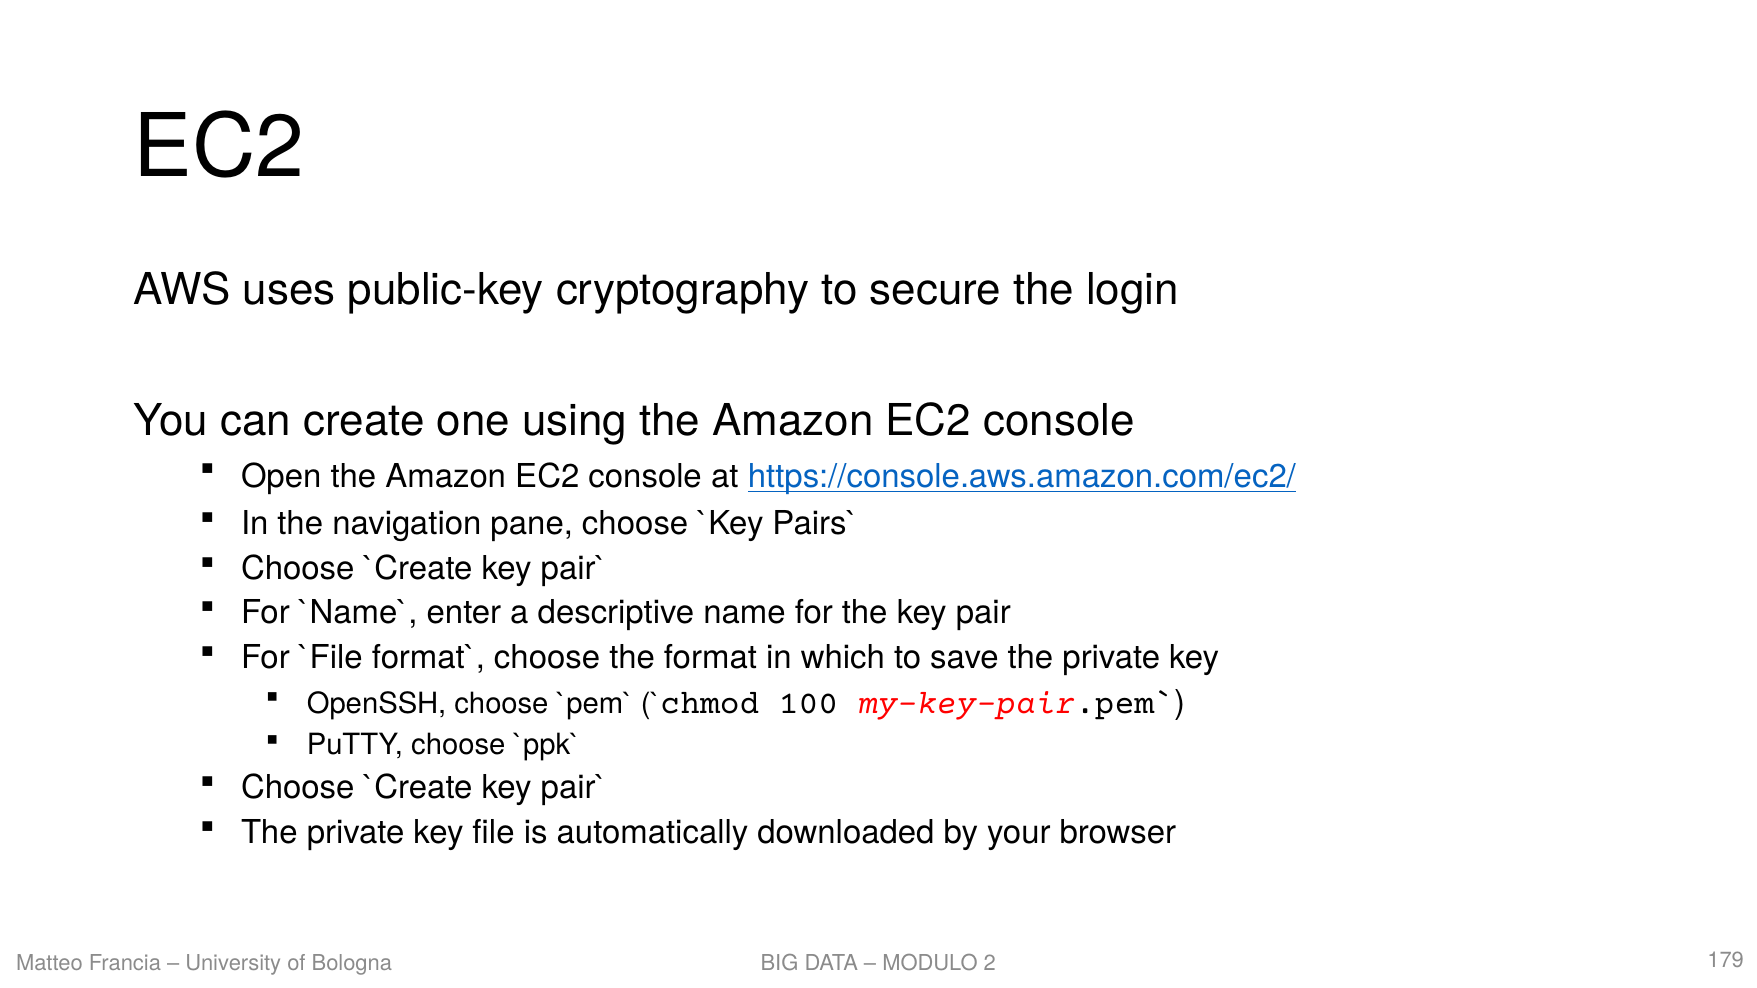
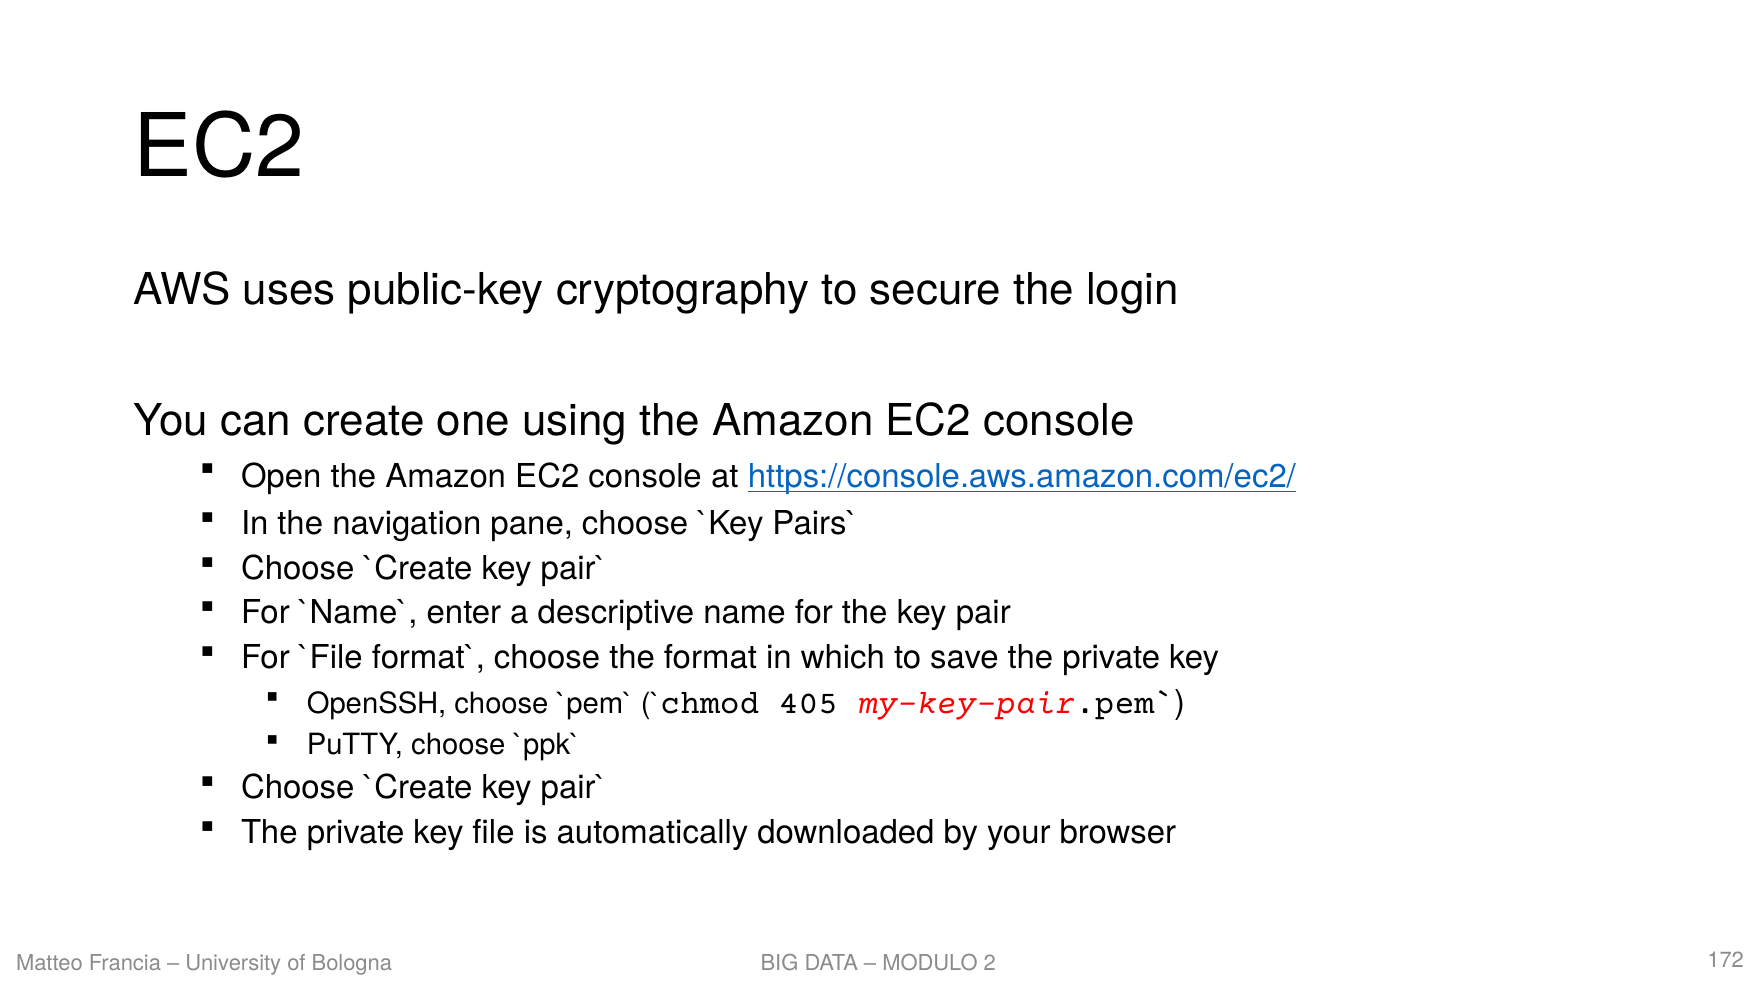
100: 100 -> 405 (809, 703)
179: 179 -> 172 (1726, 961)
